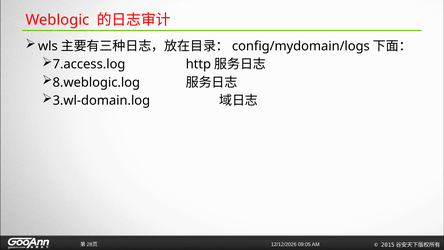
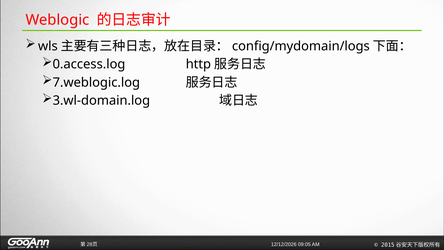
7.access.log: 7.access.log -> 0.access.log (89, 64)
8.weblogic.log: 8.weblogic.log -> 7.weblogic.log (96, 82)
